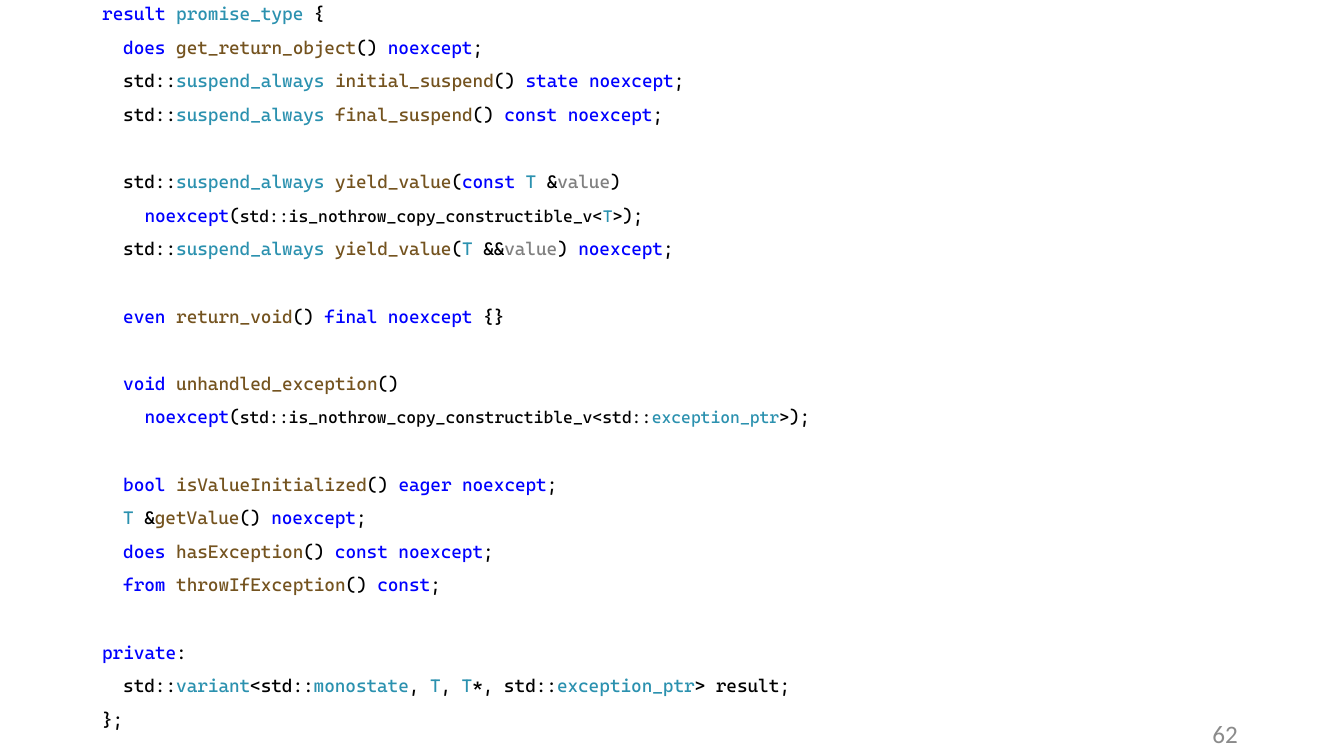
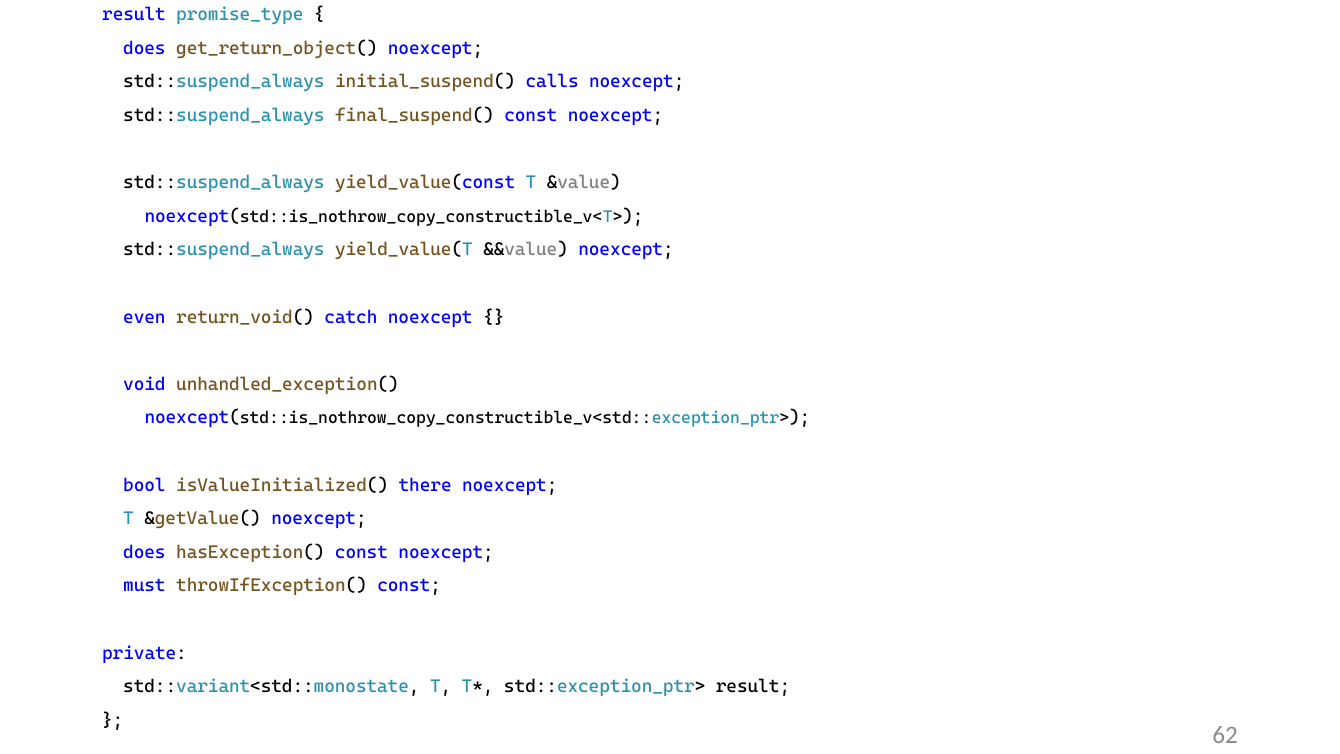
state: state -> calls (552, 82)
final: final -> catch (351, 317)
eager: eager -> there (425, 485)
from: from -> must (144, 586)
